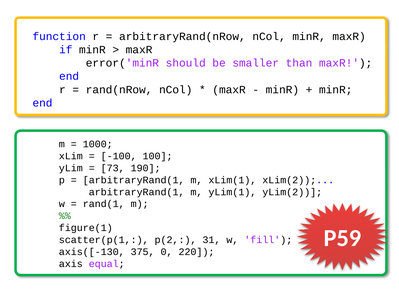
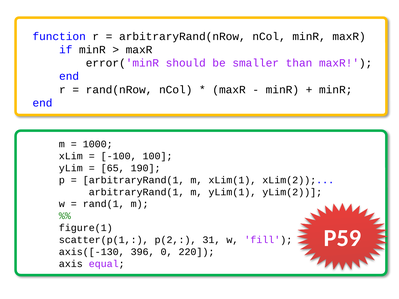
73: 73 -> 65 (113, 168)
375: 375 -> 396 (143, 252)
